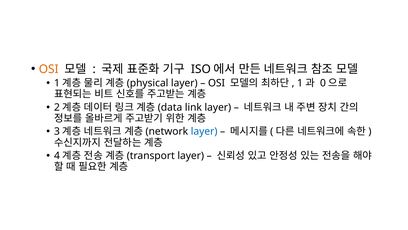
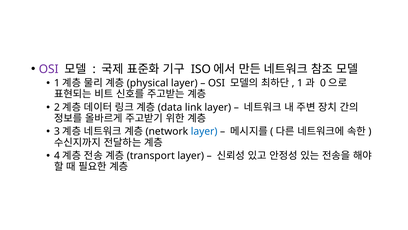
OSI colour: orange -> purple (49, 69)
